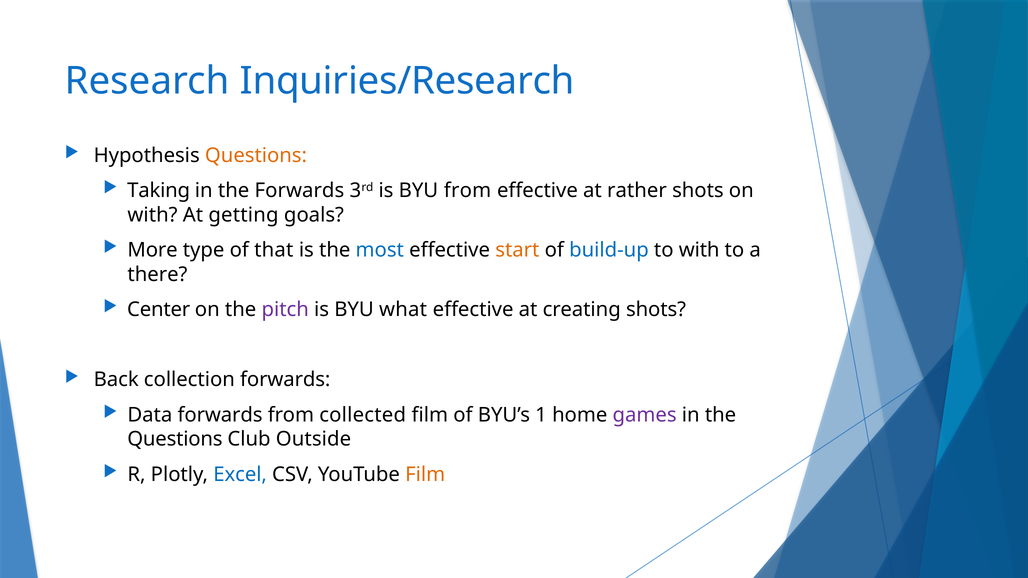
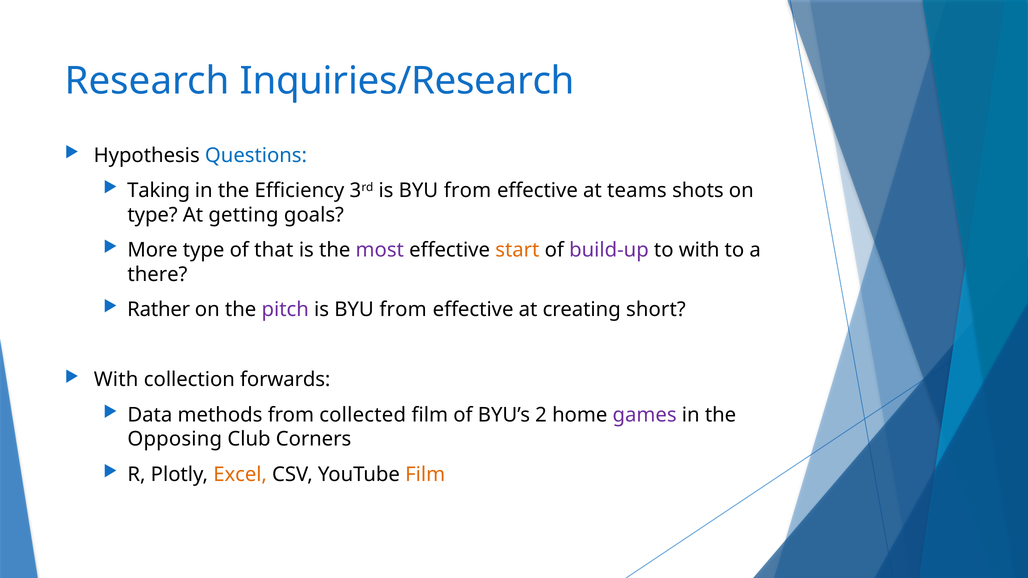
Questions colour: orange -> blue (256, 155)
the Forwards: Forwards -> Efficiency (299, 191)
rather: rather -> teams (637, 191)
with: with -> type (153, 215)
most colour: blue -> purple (380, 250)
build-up colour: blue -> purple (609, 250)
Center: Center -> Rather (159, 310)
what: what -> from (403, 310)
creating shots: shots -> short (656, 310)
Back: Back -> With (116, 380)
Data forwards: forwards -> methods (220, 415)
1: 1 -> 2 (541, 415)
Questions: Questions -> Opposing (175, 439)
Outside: Outside -> Corners (314, 439)
Excel colour: blue -> orange (240, 475)
